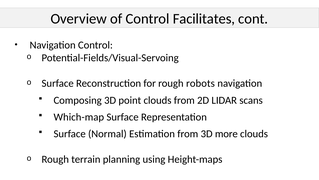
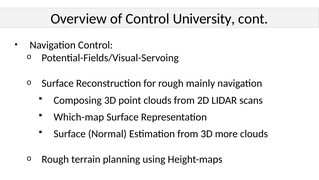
Facilitates: Facilitates -> University (204, 19)
robots: robots -> mainly (200, 83)
